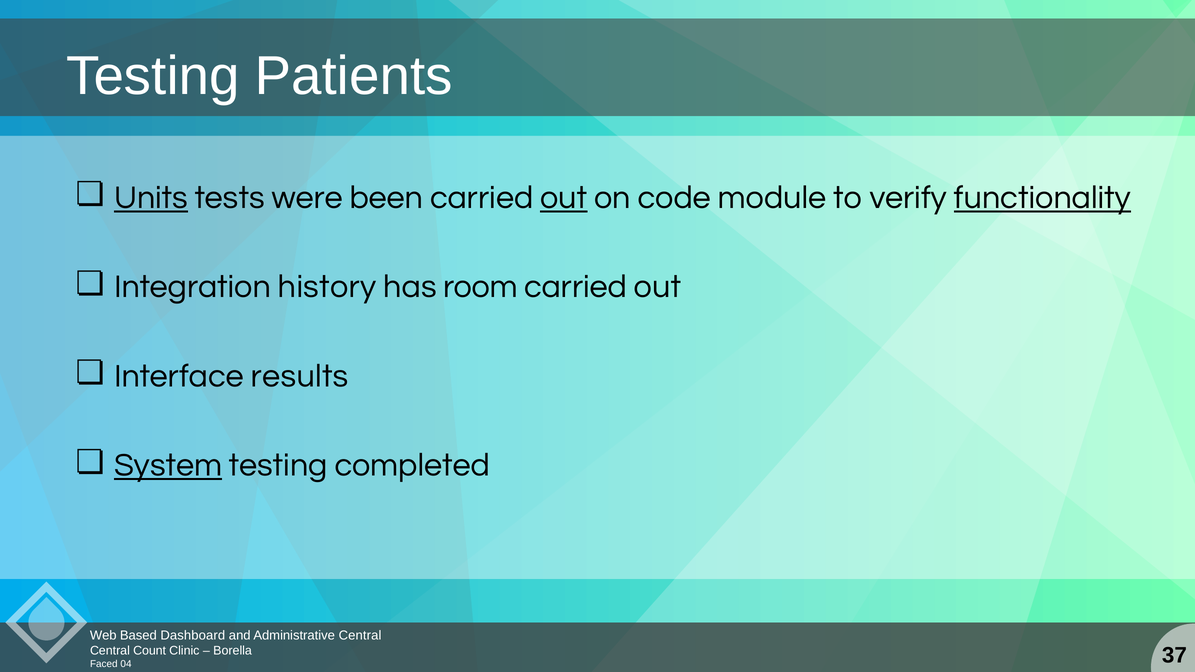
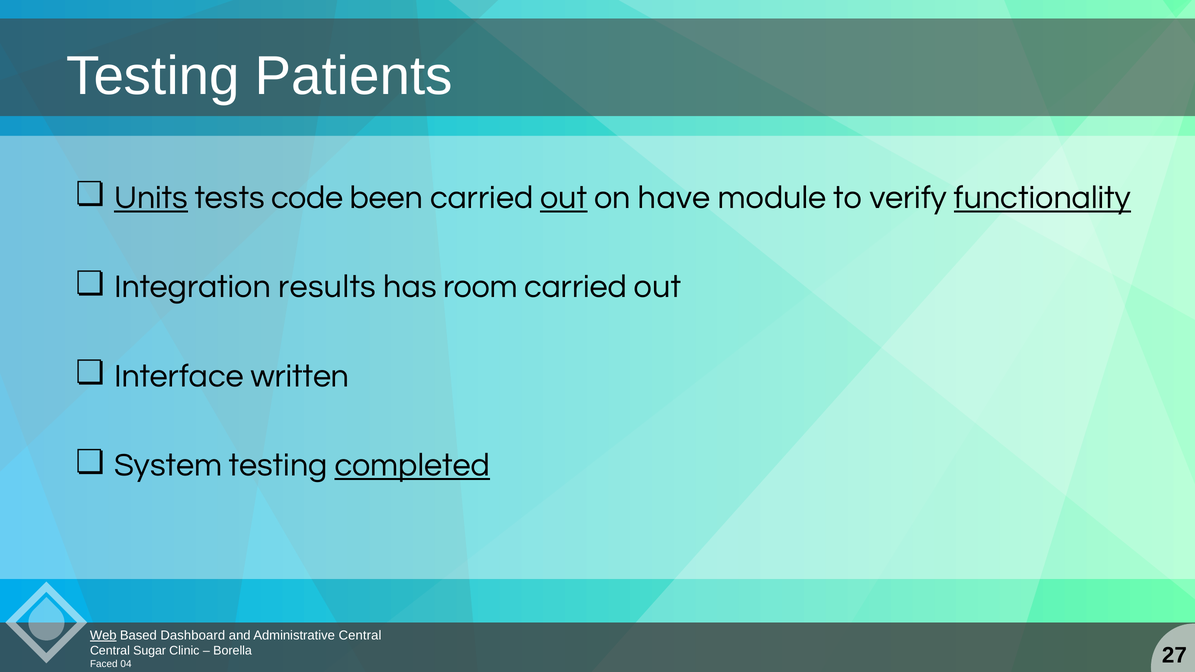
were: were -> code (307, 197)
code: code -> have (674, 197)
history: history -> results (327, 287)
results: results -> written (300, 376)
System underline: present -> none (168, 465)
completed underline: none -> present (412, 465)
Web underline: none -> present (103, 636)
Count: Count -> Sugar (150, 651)
37: 37 -> 27 (1174, 655)
